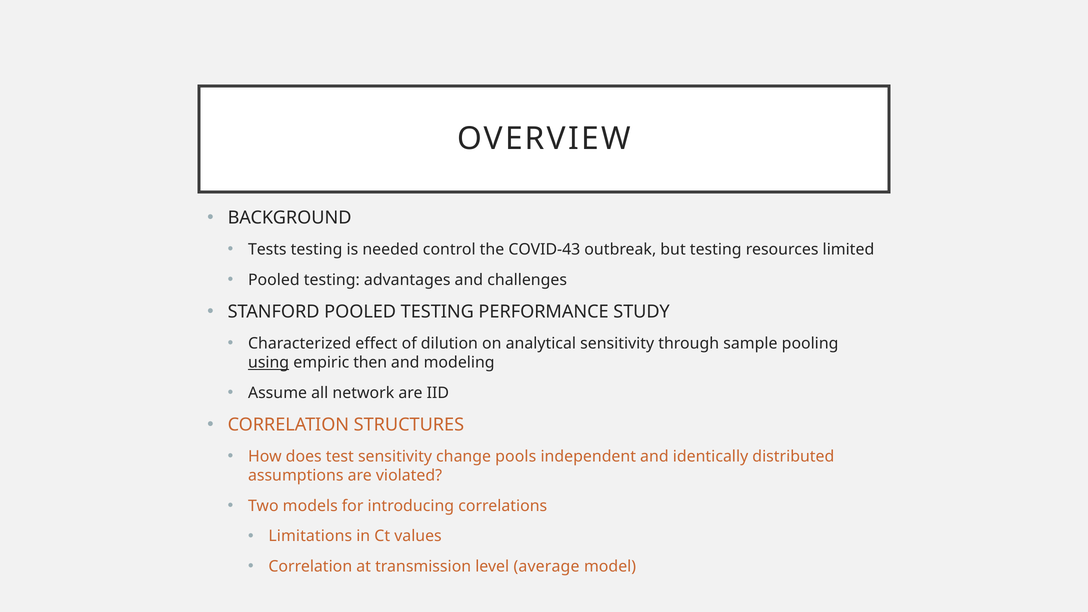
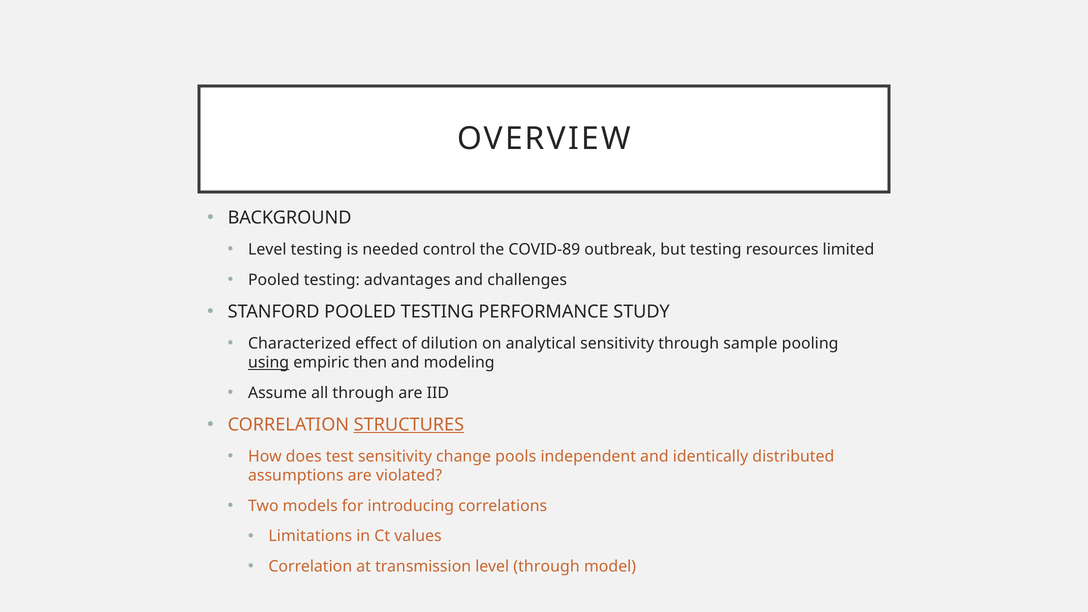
Tests: Tests -> Level (267, 250)
COVID-43: COVID-43 -> COVID-89 (544, 250)
all network: network -> through (363, 393)
STRUCTURES underline: none -> present (409, 425)
level average: average -> through (547, 567)
